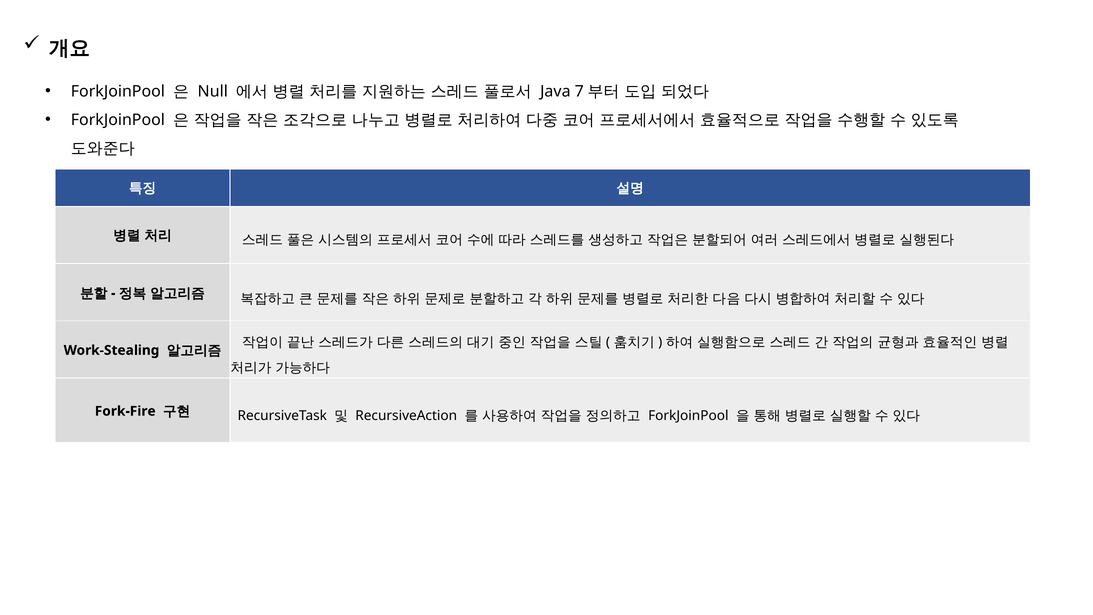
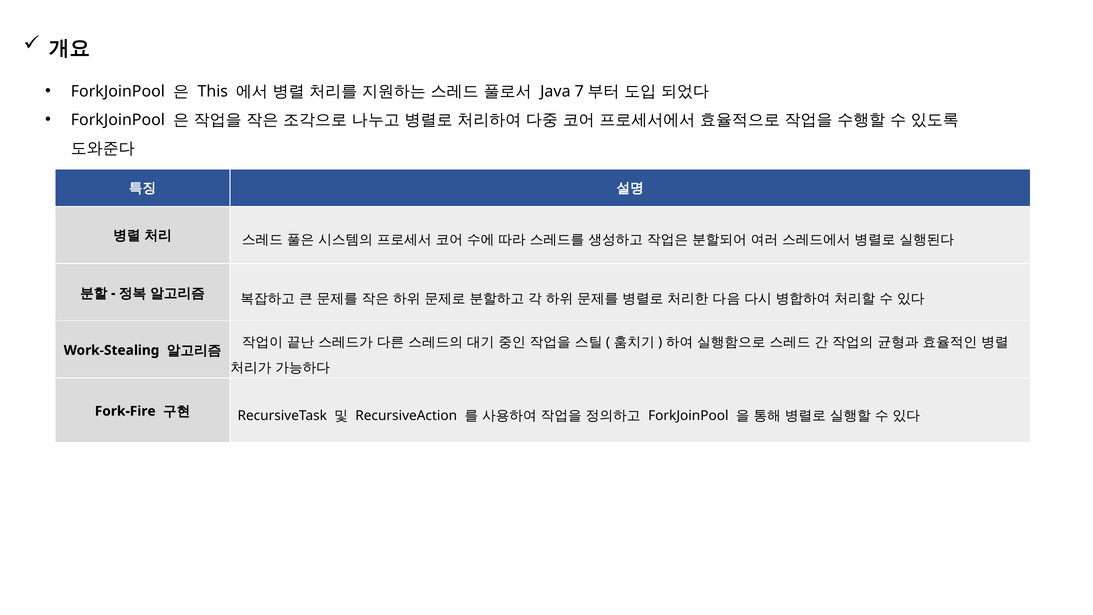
Null: Null -> This (213, 91)
